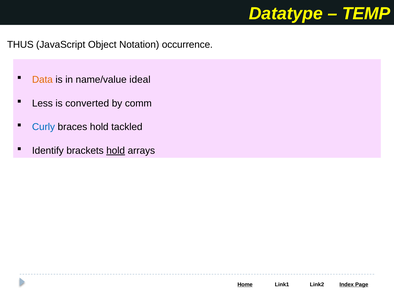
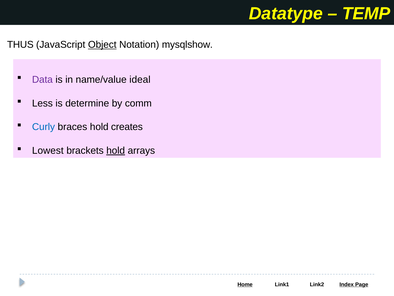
Object underline: none -> present (102, 45)
occurrence: occurrence -> mysqlshow (187, 45)
Data colour: orange -> purple (42, 79)
converted: converted -> determine (87, 103)
tackled: tackled -> creates (127, 127)
Identify: Identify -> Lowest (48, 150)
